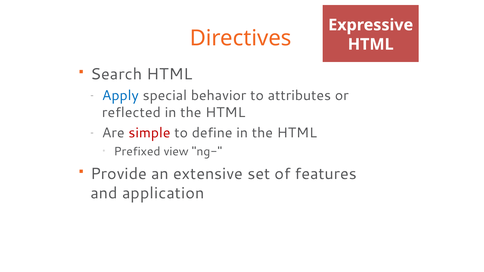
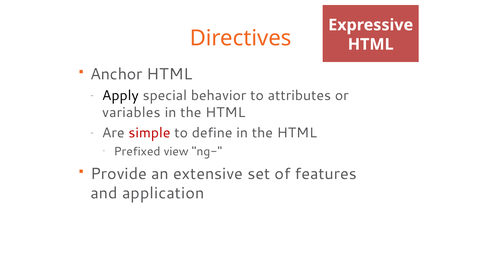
Search: Search -> Anchor (116, 74)
Apply colour: blue -> black (120, 96)
reflected: reflected -> variables (131, 113)
